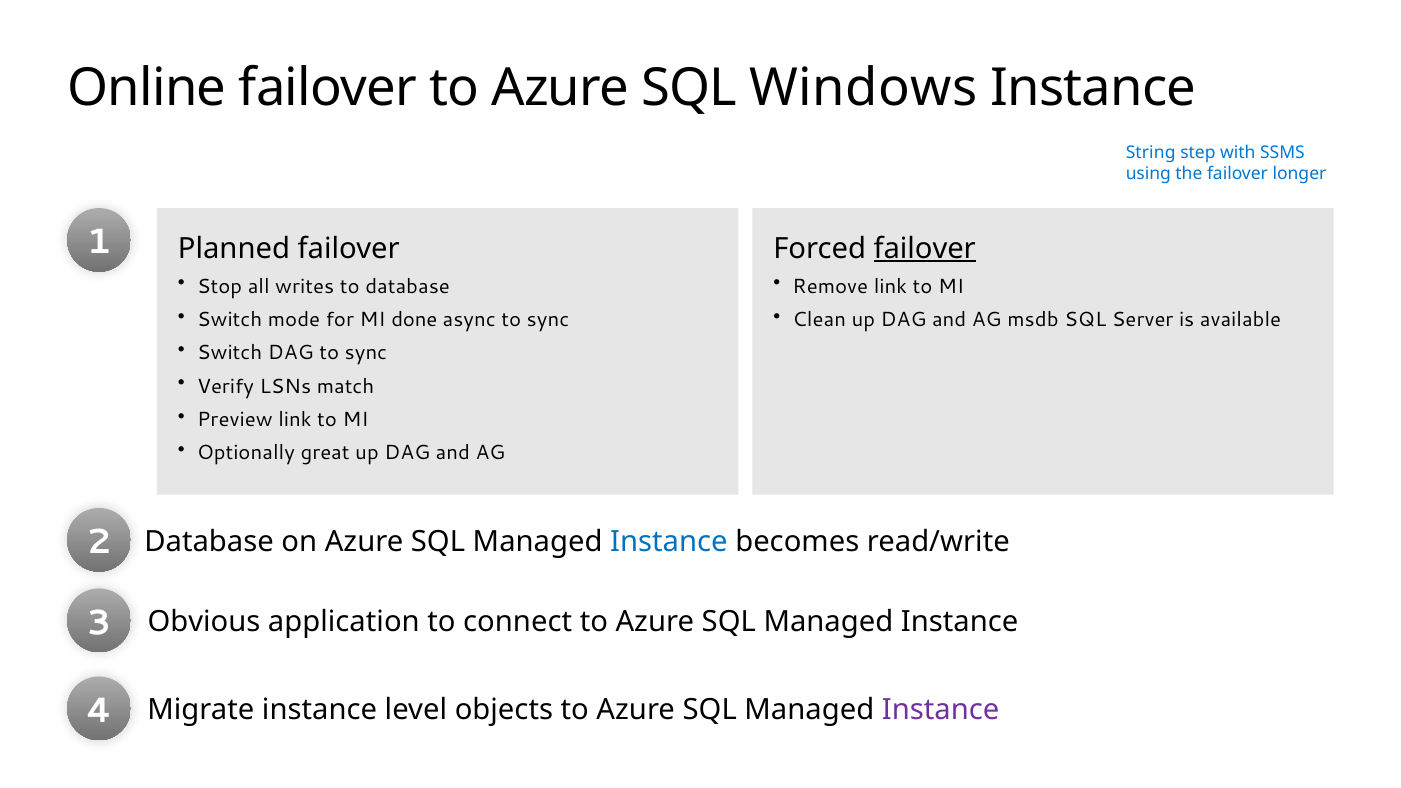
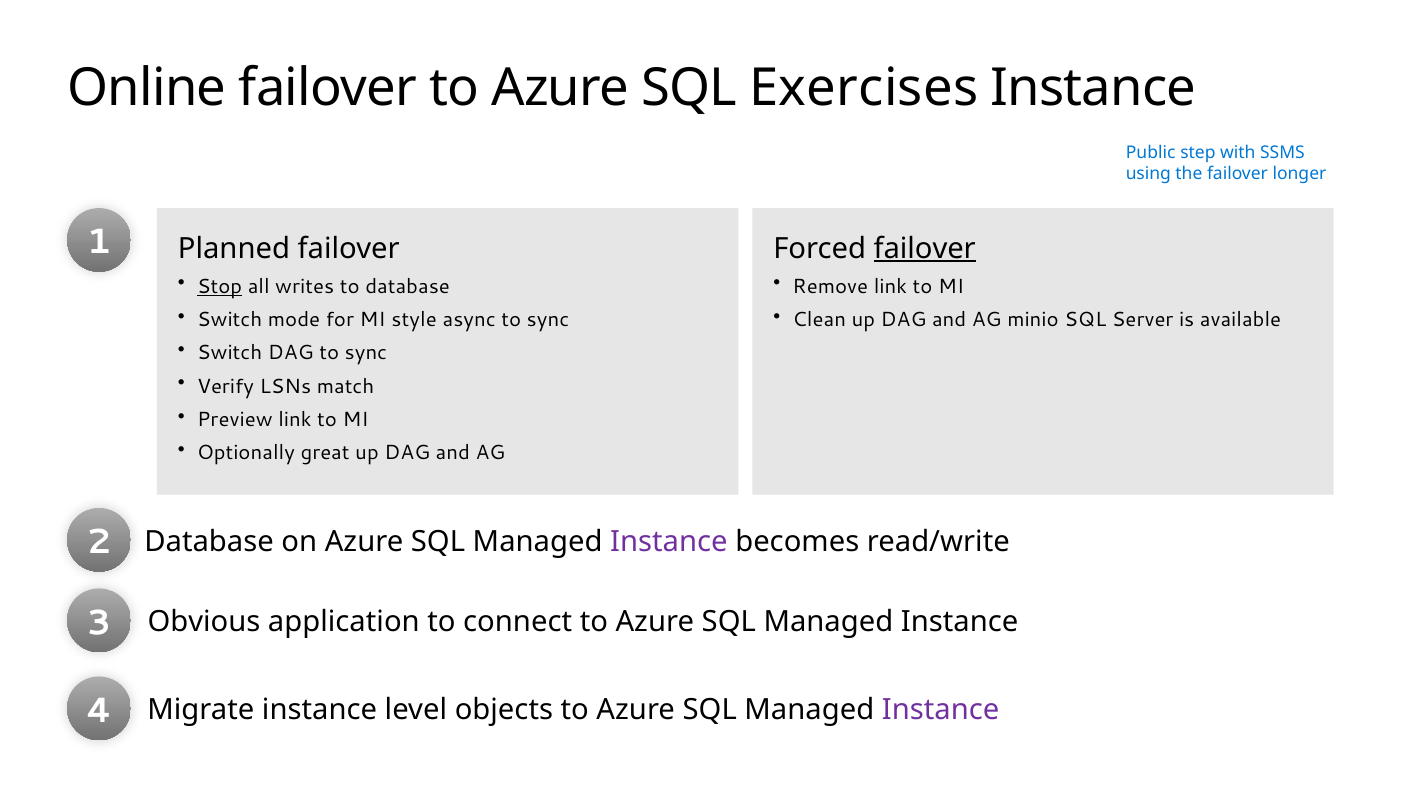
Windows: Windows -> Exercises (864, 88)
String: String -> Public (1151, 153)
Stop underline: none -> present (220, 287)
done: done -> style (414, 320)
msdb: msdb -> minio (1033, 320)
Instance colour: blue -> purple (669, 542)
